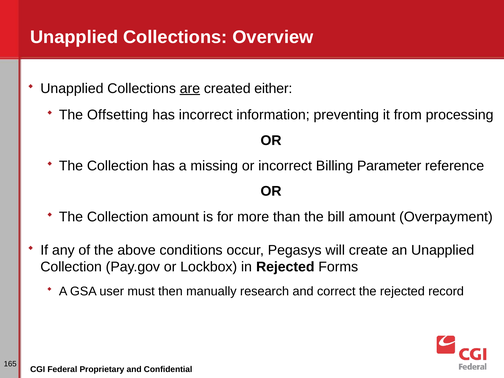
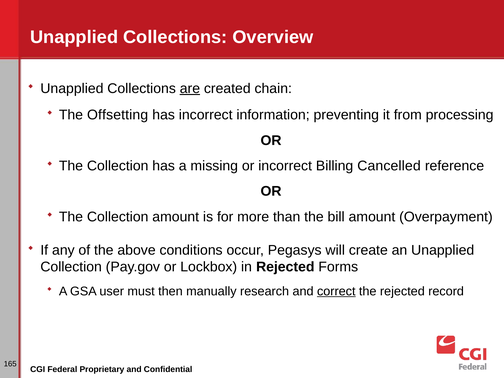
either: either -> chain (273, 88)
Parameter: Parameter -> Cancelled (389, 166)
correct underline: none -> present (336, 291)
